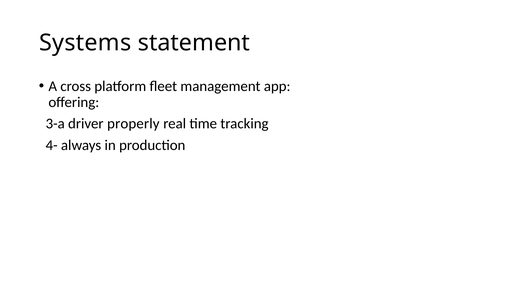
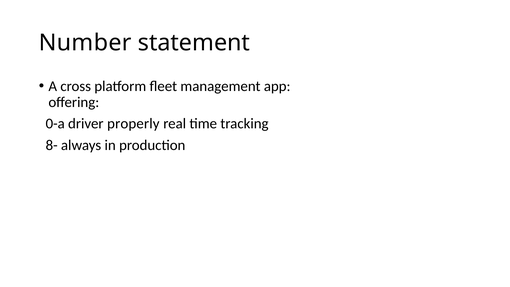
Systems: Systems -> Number (85, 43)
3-a: 3-a -> 0-a (55, 124)
4-: 4- -> 8- (52, 145)
